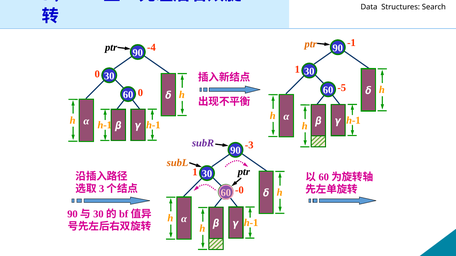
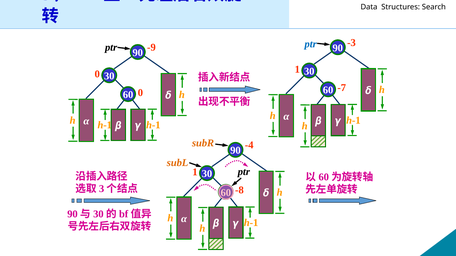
-1: -1 -> -3 (351, 43)
ptr colour: orange -> blue (311, 44)
-4: -4 -> -9 (151, 47)
-5: -5 -> -7 (342, 88)
subR colour: purple -> orange (203, 143)
-3: -3 -> -4 (249, 145)
-0: -0 -> -8 (239, 191)
